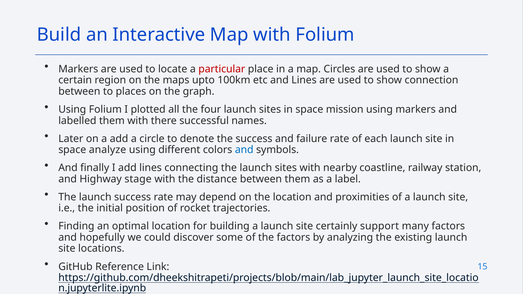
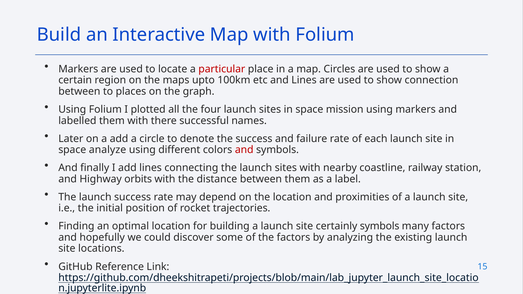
and colour: blue -> red (244, 150)
stage: stage -> orbits (138, 179)
certainly support: support -> symbols (380, 226)
